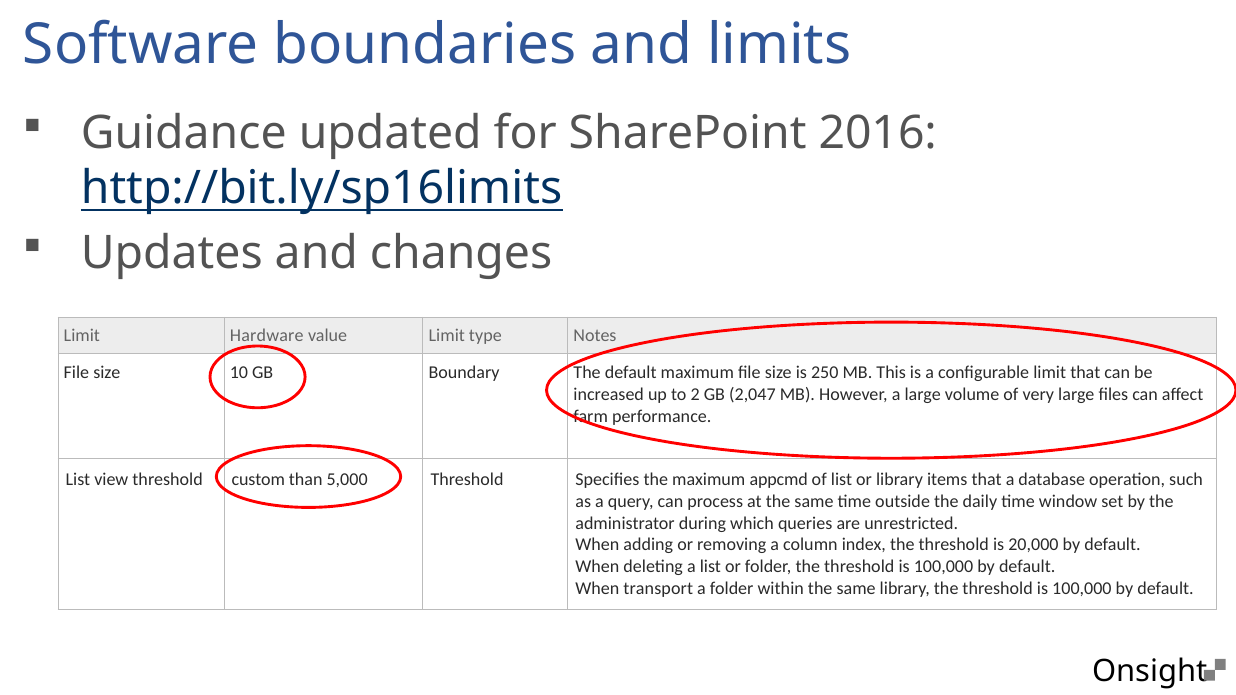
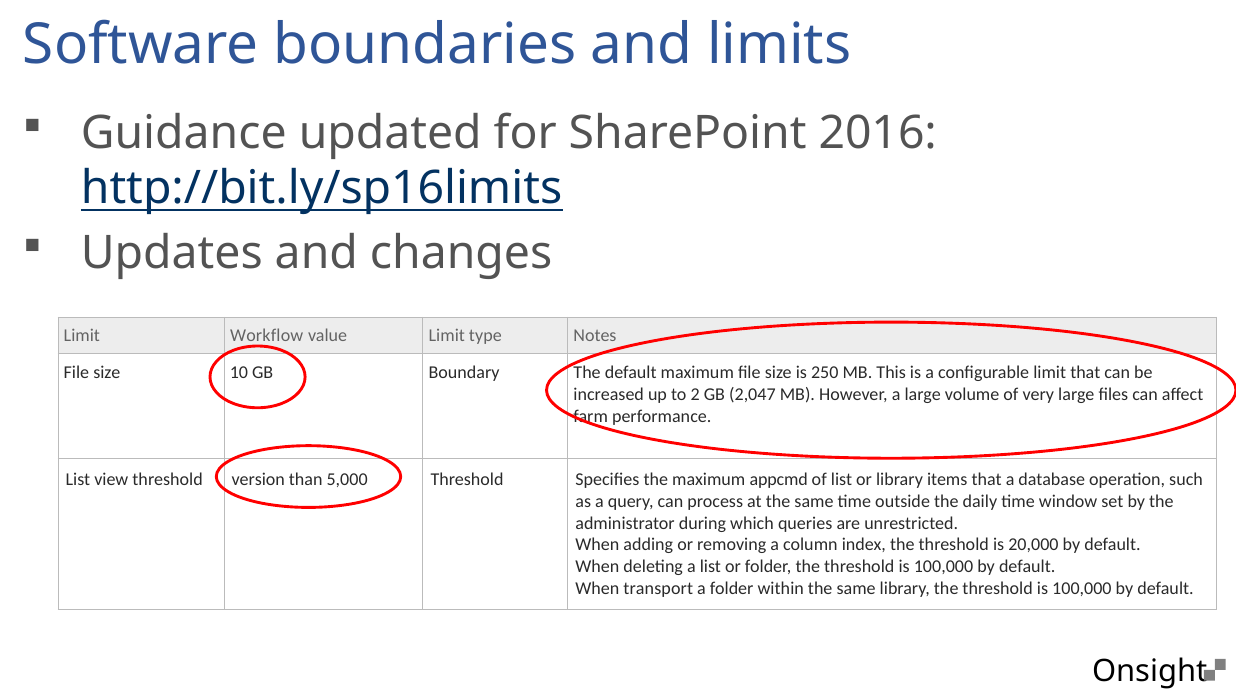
Hardware: Hardware -> Workflow (267, 336)
custom: custom -> version (258, 479)
